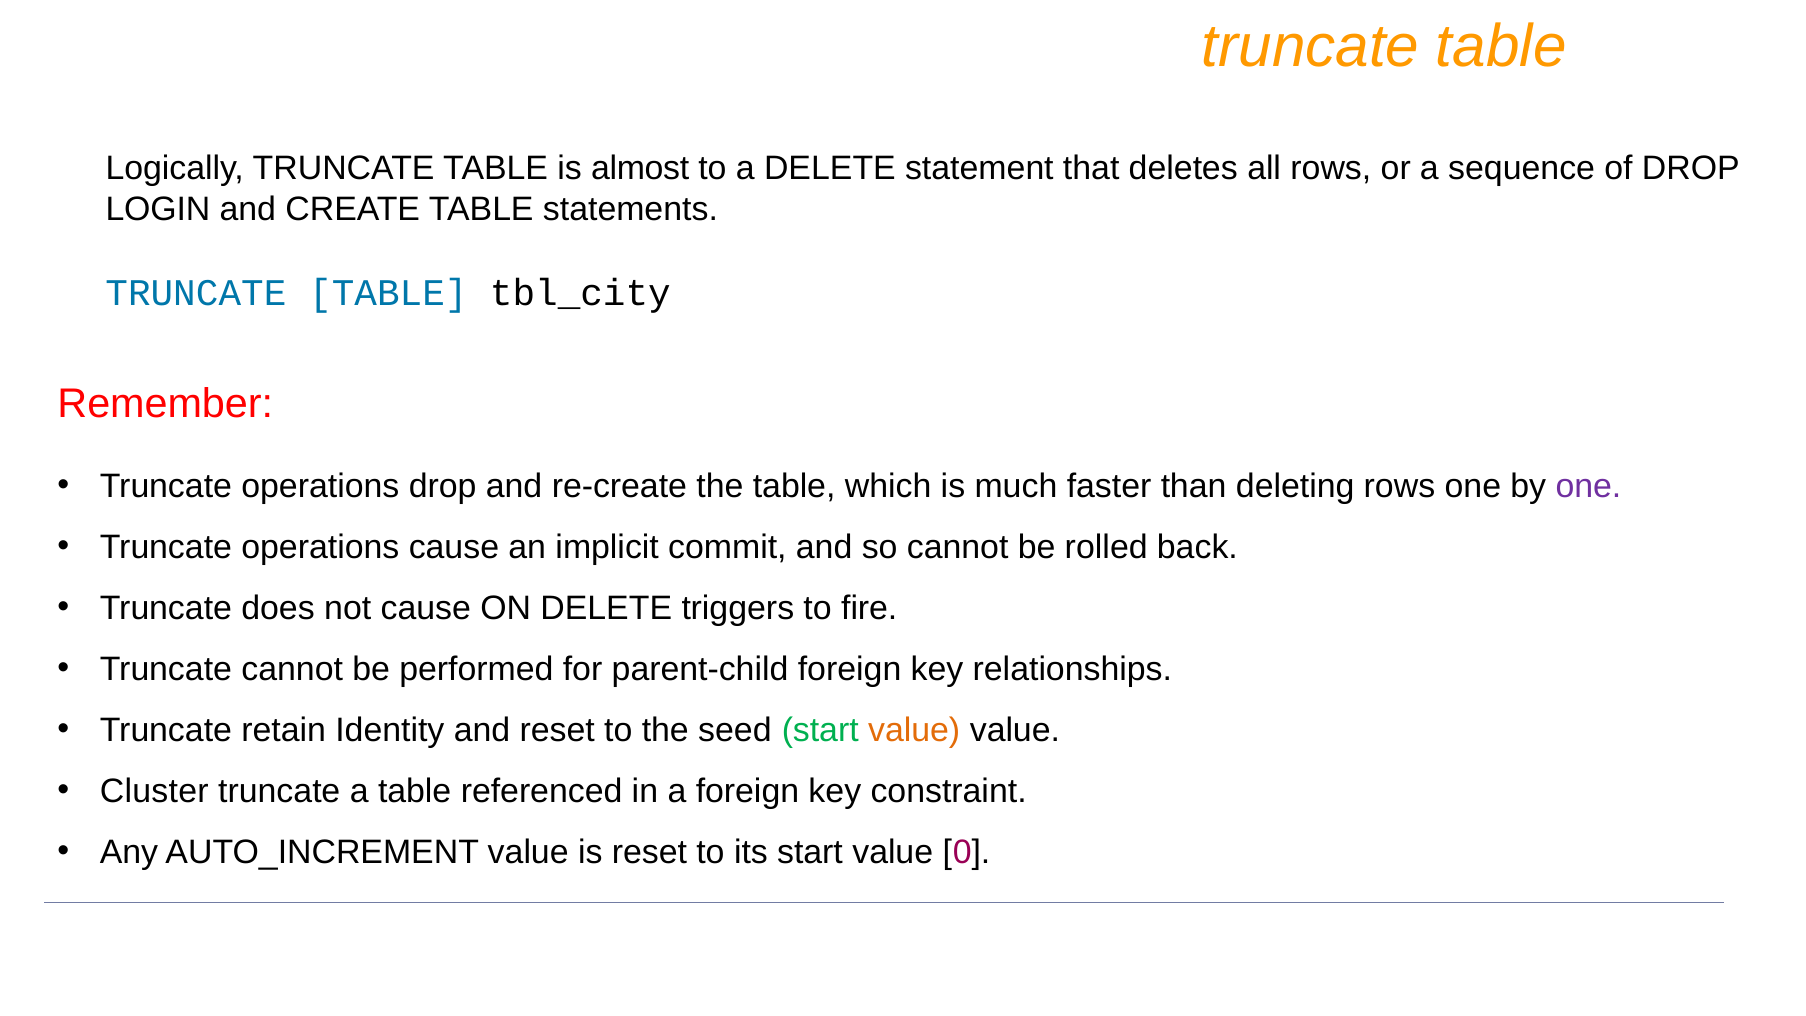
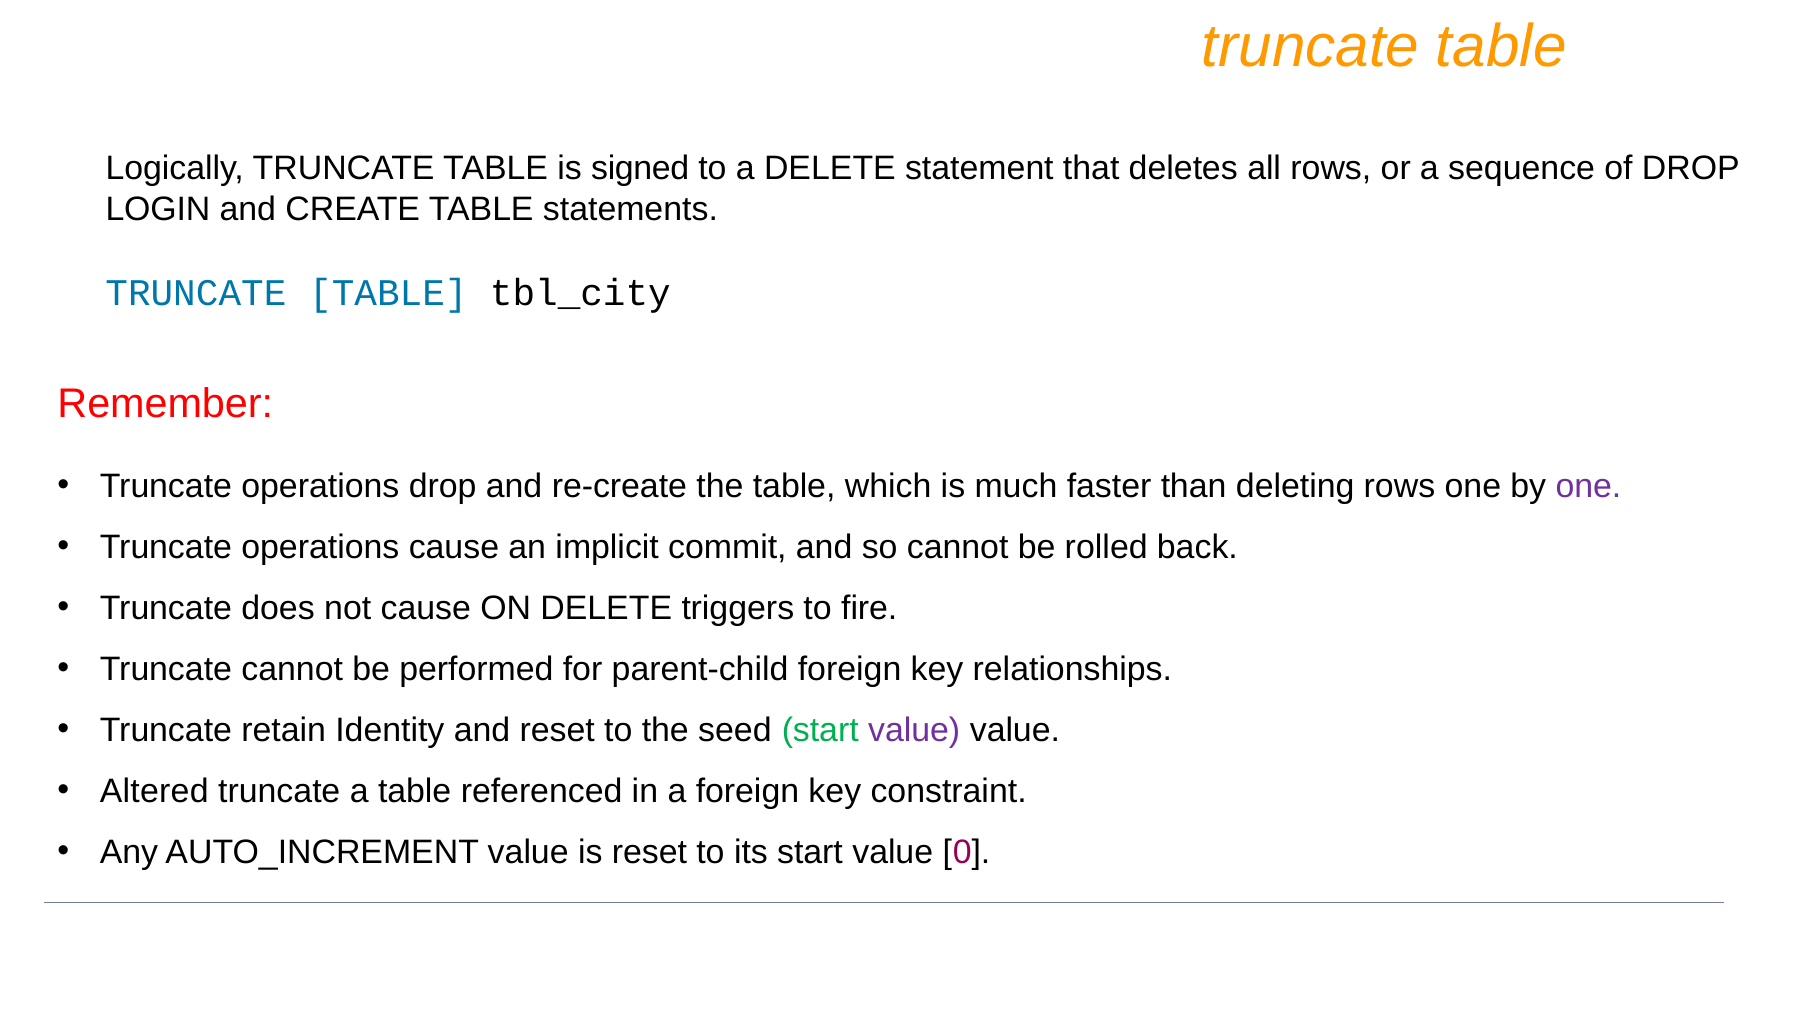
almost: almost -> signed (640, 169)
value colour: orange -> purple (914, 730)
Cluster: Cluster -> Altered (154, 791)
